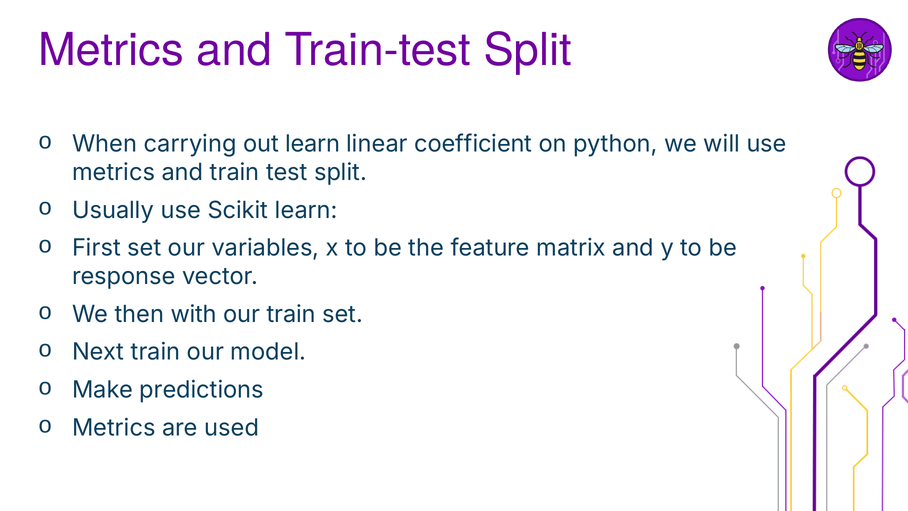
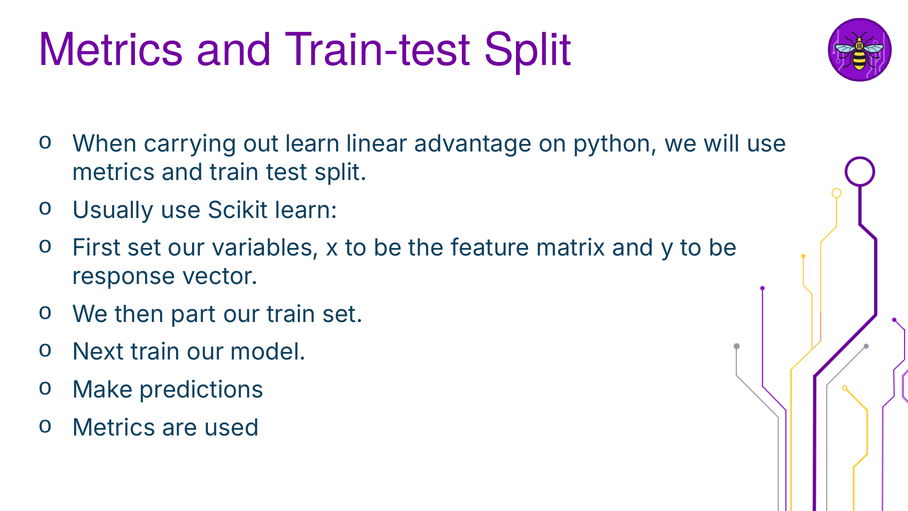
coefficient: coefficient -> advantage (473, 144)
with: with -> part (193, 314)
